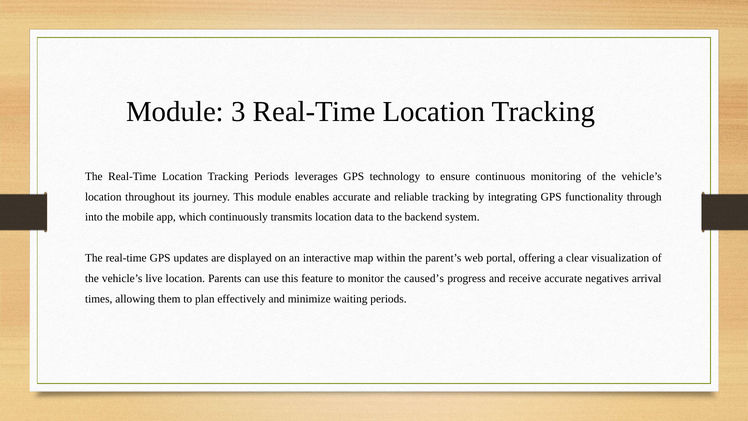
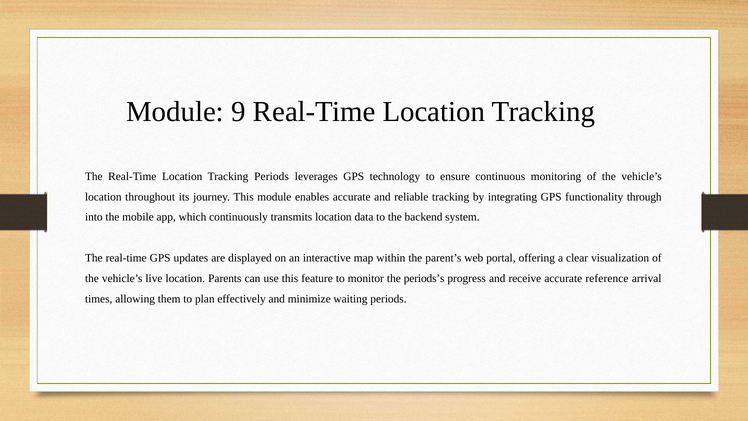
3: 3 -> 9 (238, 112)
caused’s: caused’s -> periods’s (424, 278)
negatives: negatives -> reference (607, 278)
